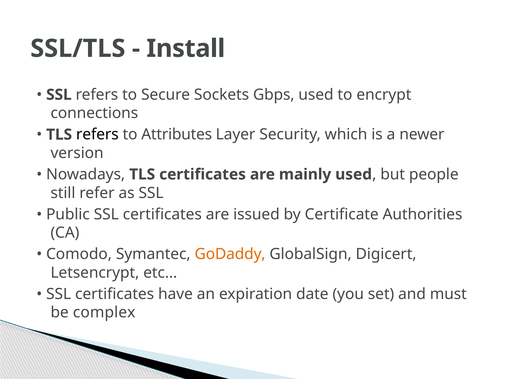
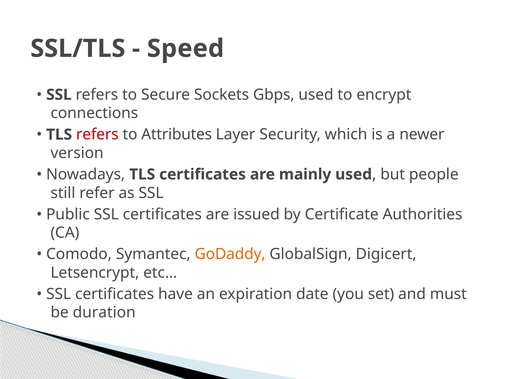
Install: Install -> Speed (185, 49)
refers colour: black -> red (97, 135)
complex: complex -> duration (104, 313)
